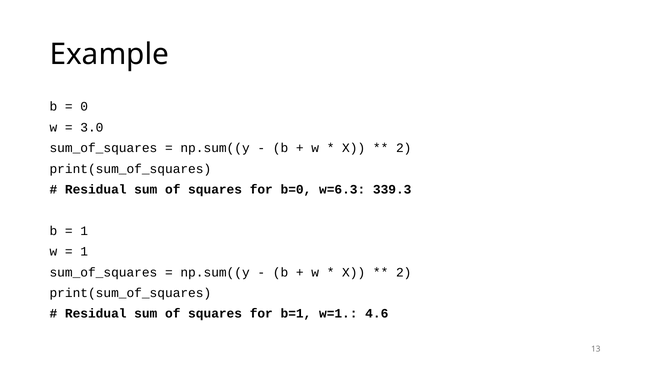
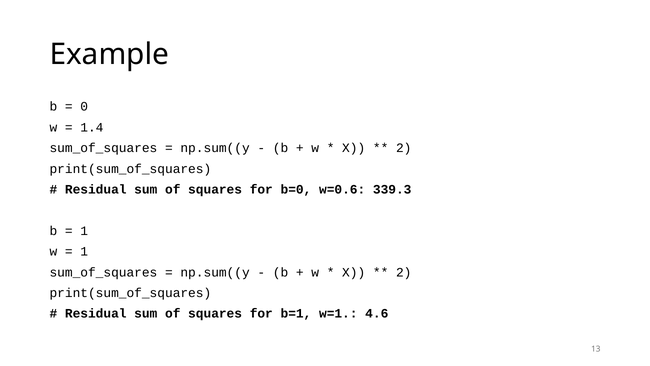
3.0: 3.0 -> 1.4 (92, 127)
w=6.3: w=6.3 -> w=0.6 (342, 189)
